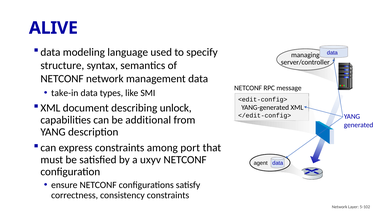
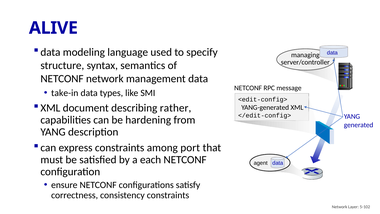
unlock: unlock -> rather (176, 108)
additional: additional -> hardening (148, 120)
uxyv: uxyv -> each (151, 160)
